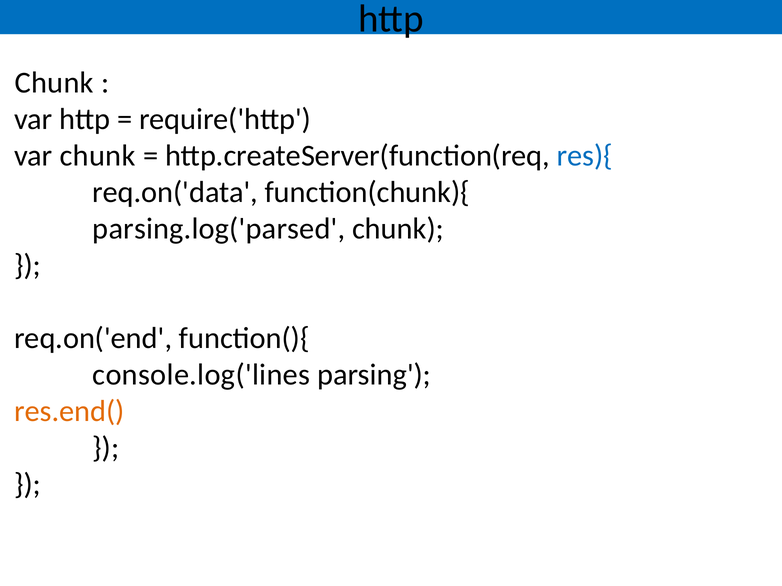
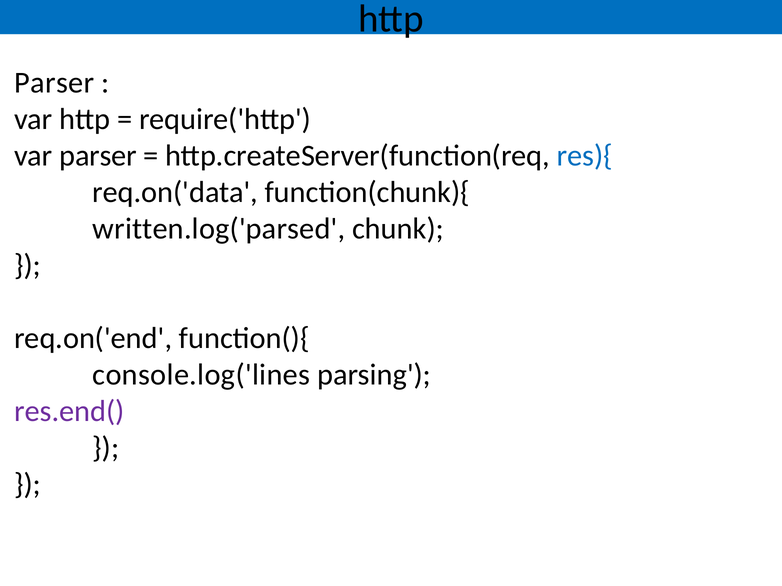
Chunk: Chunk -> Parser (54, 83)
var chunk: chunk -> parser (98, 156)
parsing.log('parsed: parsing.log('parsed -> written.log('parsed (219, 229)
res.end( colour: orange -> purple (69, 412)
